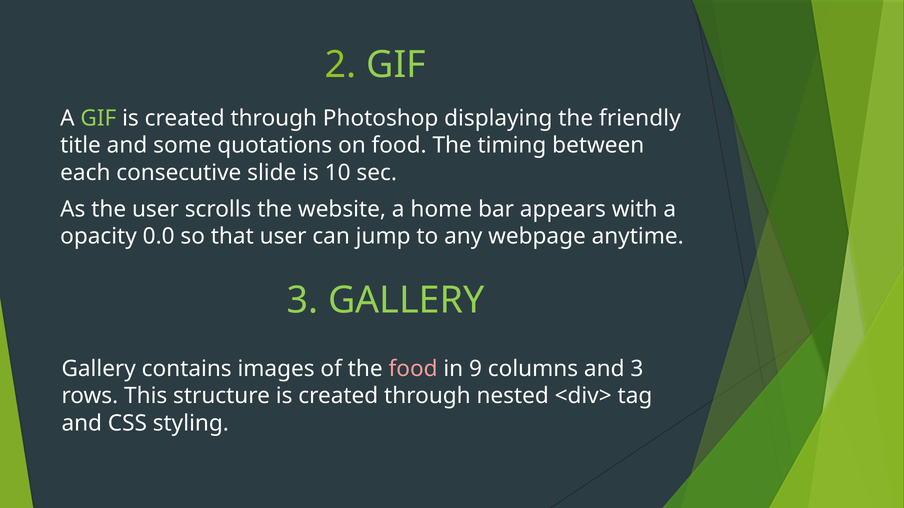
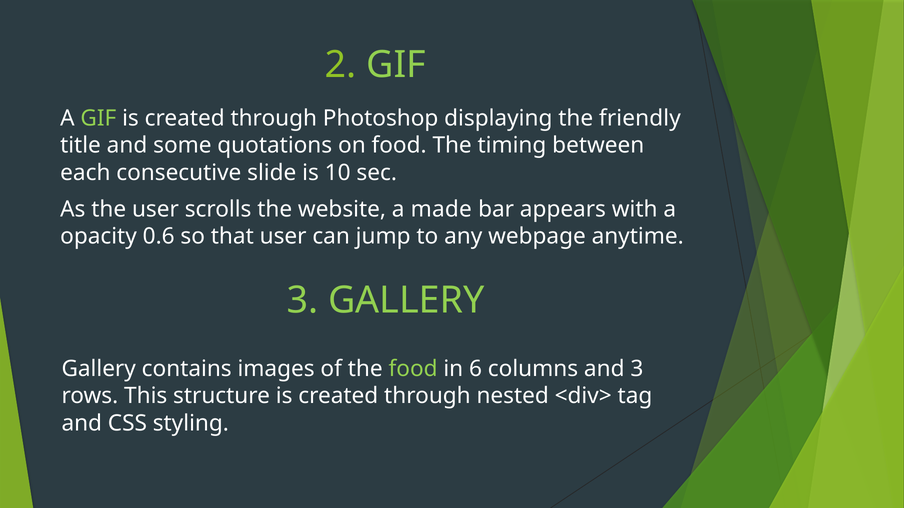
home: home -> made (441, 209)
0.0: 0.0 -> 0.6 (159, 236)
food colour: pink -> light green (413, 369)
9: 9 -> 6 (476, 369)
